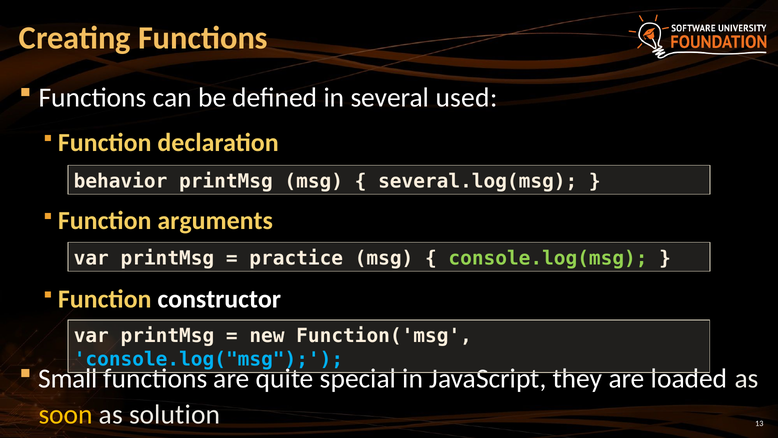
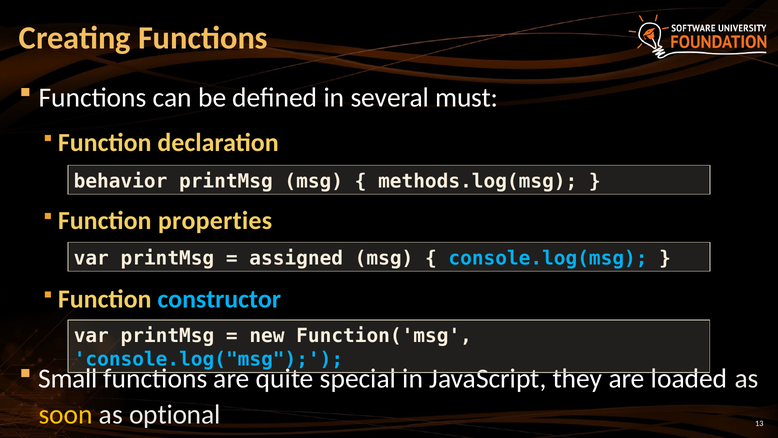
used: used -> must (467, 98)
several.log(msg: several.log(msg -> methods.log(msg (478, 181)
arguments: arguments -> properties (215, 221)
practice: practice -> assigned (296, 258)
console.log(msg colour: light green -> light blue (548, 258)
constructor colour: white -> light blue (219, 299)
solution: solution -> optional (175, 415)
